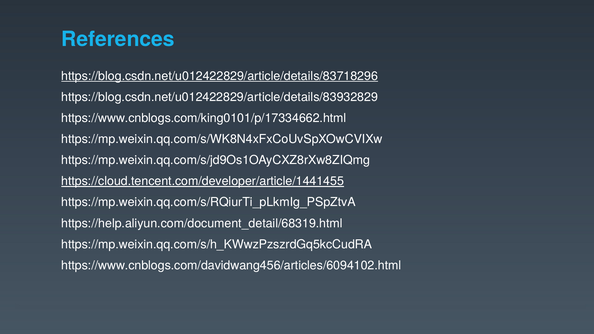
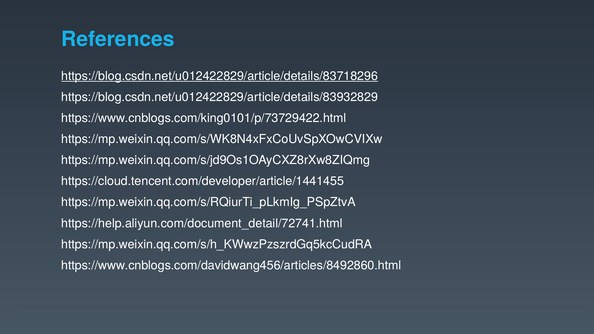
https://www.cnblogs.com/king0101/p/17334662.html: https://www.cnblogs.com/king0101/p/17334662.html -> https://www.cnblogs.com/king0101/p/73729422.html (204, 118)
https://cloud.tencent.com/developer/article/1441455 underline: present -> none (203, 181)
https://help.aliyun.com/document_detail/68319.html: https://help.aliyun.com/document_detail/68319.html -> https://help.aliyun.com/document_detail/72741.html (202, 223)
https://www.cnblogs.com/davidwang456/articles/6094102.html: https://www.cnblogs.com/davidwang456/articles/6094102.html -> https://www.cnblogs.com/davidwang456/articles/8492860.html (231, 265)
